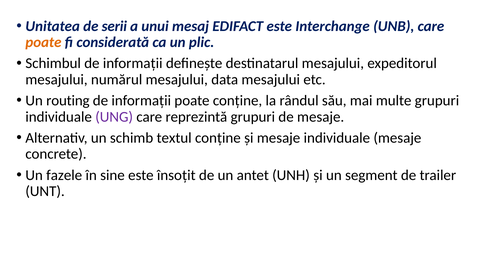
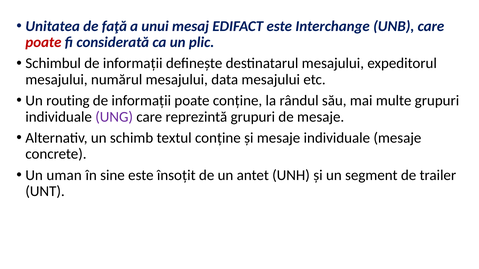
serii: serii -> faţă (114, 26)
poate colour: orange -> red (43, 42)
fazele: fazele -> uman (64, 175)
